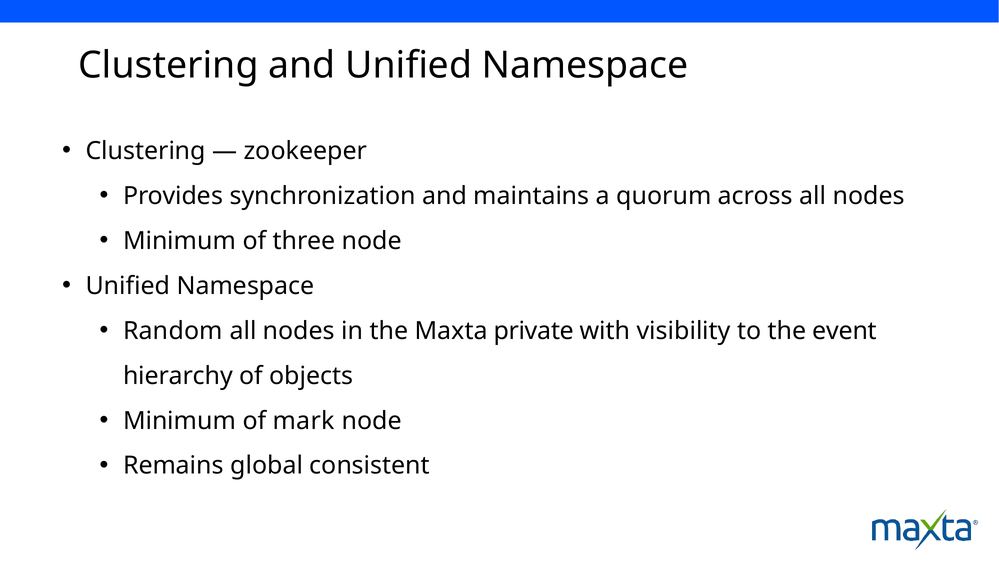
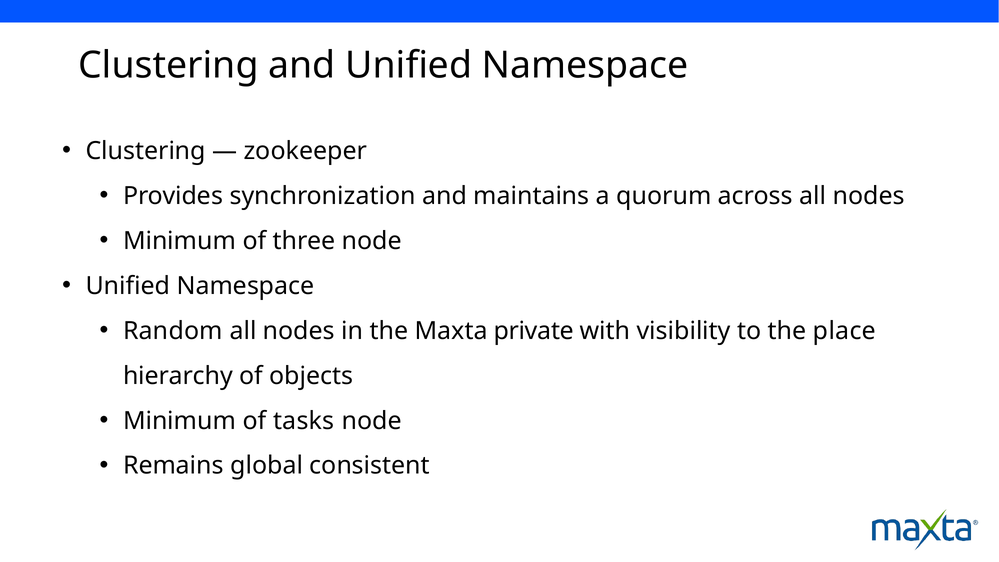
event: event -> place (844, 331)
mark: mark -> tasks (304, 421)
